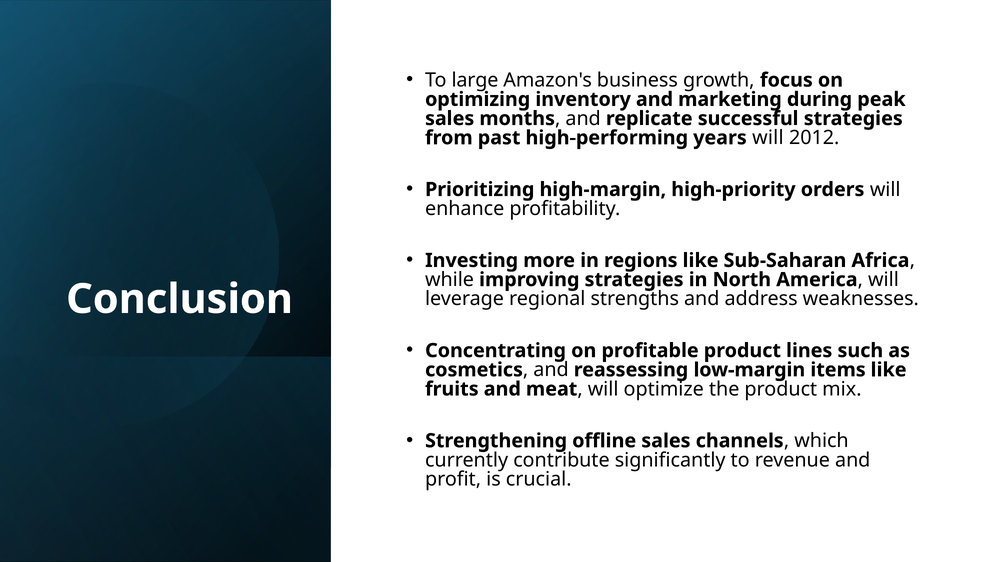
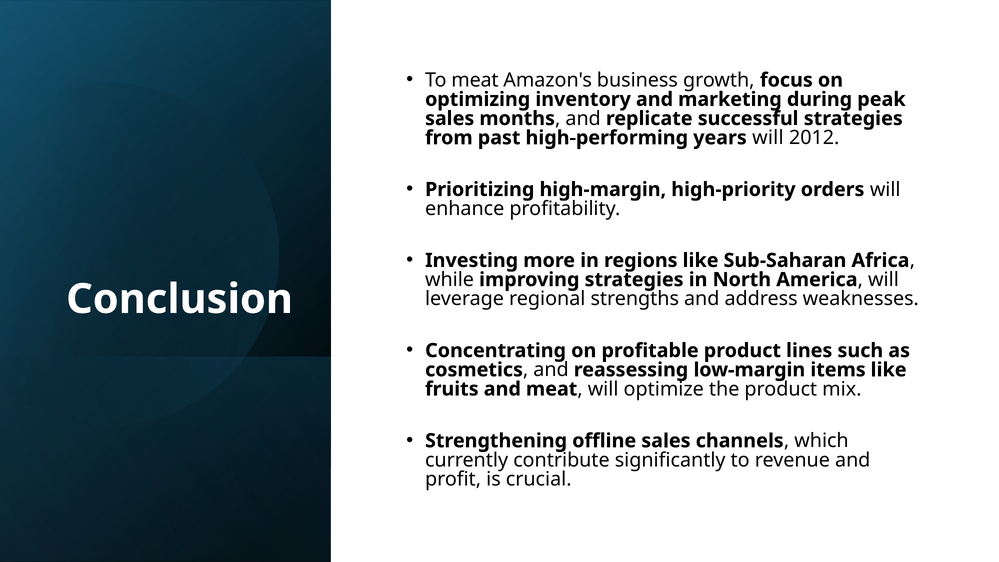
To large: large -> meat (475, 80)
